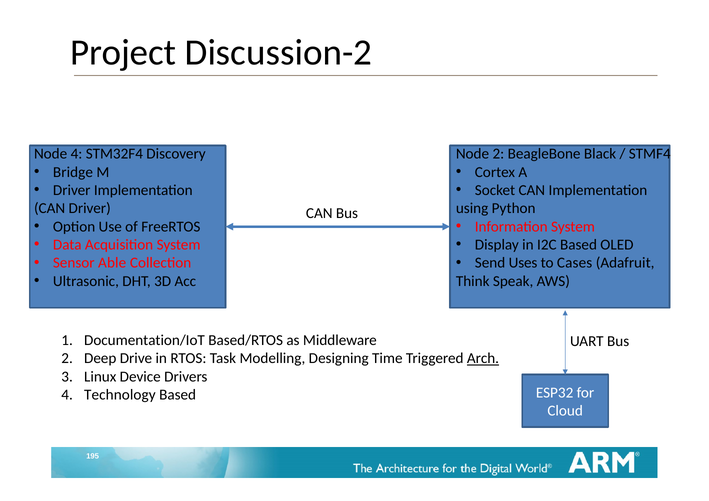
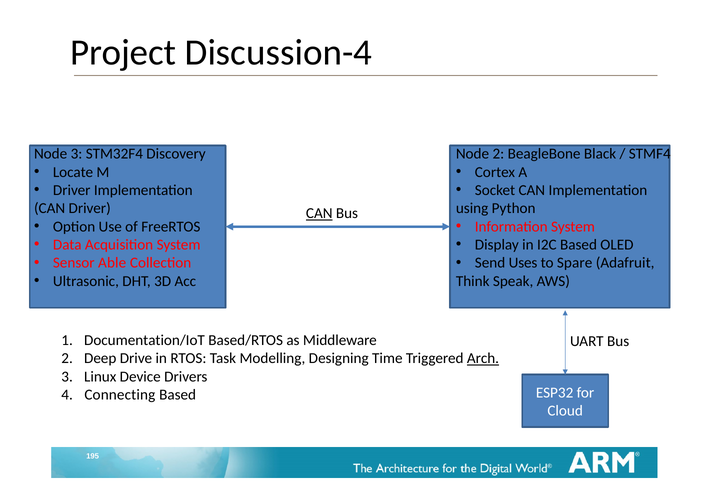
Discussion-2: Discussion-2 -> Discussion-4 (278, 52)
Node 4: 4 -> 3 (77, 154)
Bridge: Bridge -> Locate (73, 172)
CAN underline: none -> present (319, 213)
Cases: Cases -> Spare (575, 263)
Technology: Technology -> Connecting (120, 395)
